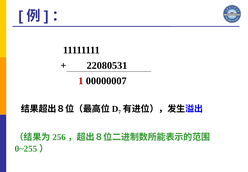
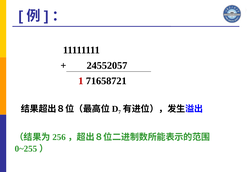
22080531: 22080531 -> 24552057 (107, 65)
00000007: 00000007 -> 71658721 (106, 81)
